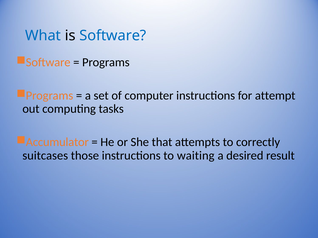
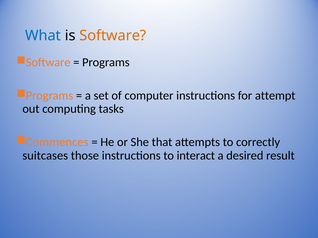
Software colour: blue -> orange (113, 36)
Accumulator: Accumulator -> Commences (57, 142)
waiting: waiting -> interact (196, 156)
